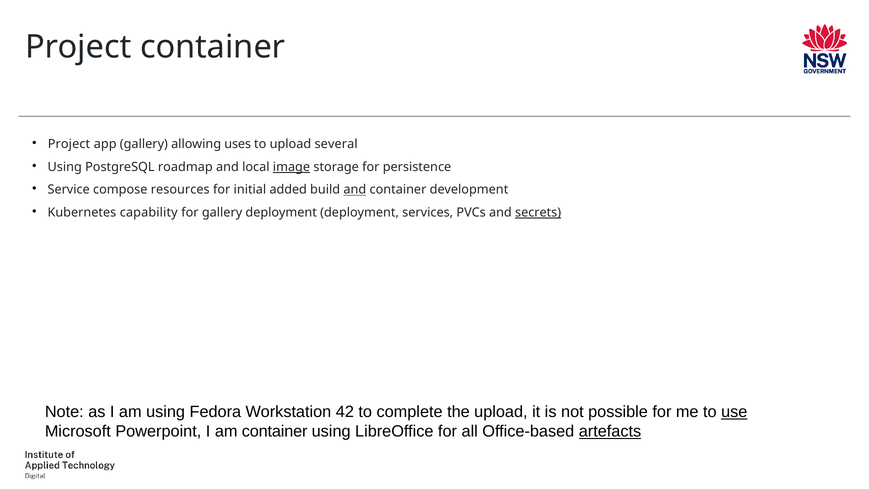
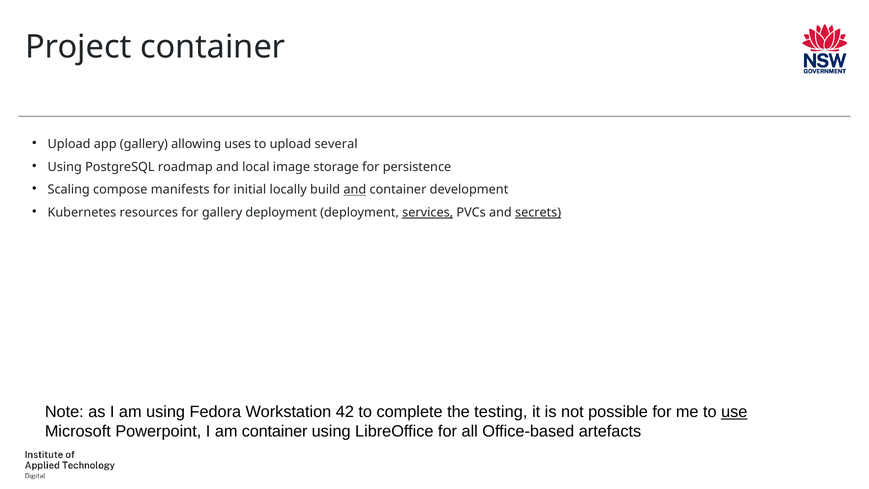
Project: Project -> Upload (69, 144)
image underline: present -> none (291, 167)
Service: Service -> Scaling (69, 190)
resources: resources -> manifests (180, 190)
added: added -> locally (288, 190)
capability: capability -> resources (149, 212)
services underline: none -> present (428, 212)
the upload: upload -> testing (501, 412)
artefacts underline: present -> none (610, 431)
